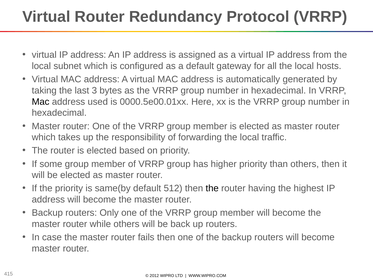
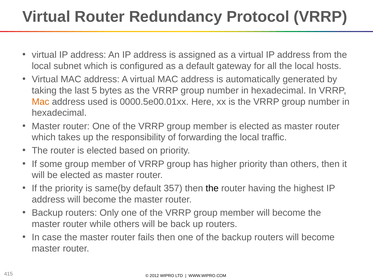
3: 3 -> 5 (94, 90)
Mac colour: black -> orange (41, 102)
512: 512 -> 357 (173, 188)
